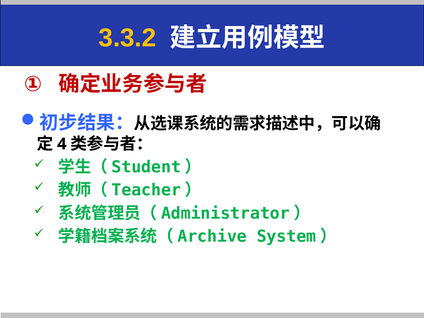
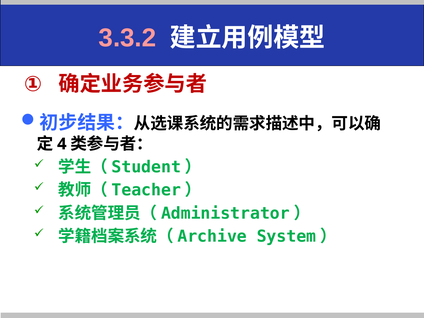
3.3.2 colour: yellow -> pink (127, 38)
